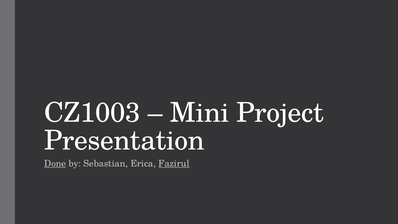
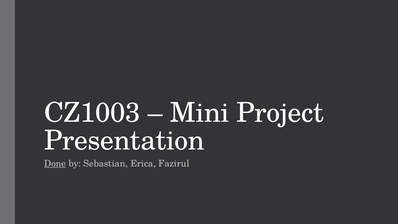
Fazirul underline: present -> none (174, 164)
